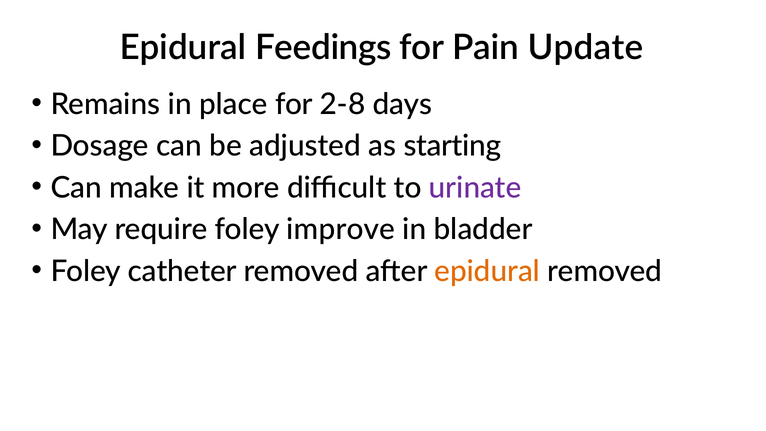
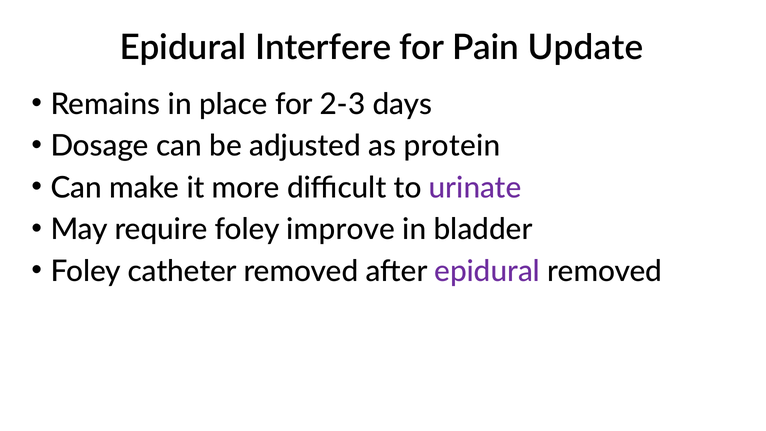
Feedings: Feedings -> Interfere (323, 47)
2-8: 2-8 -> 2-3 (342, 104)
starting: starting -> protein (452, 146)
epidural colour: orange -> purple (487, 271)
